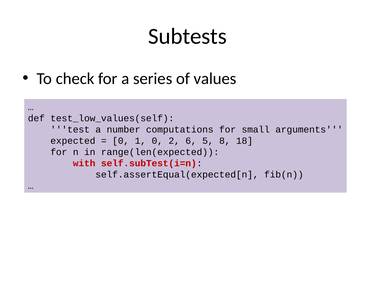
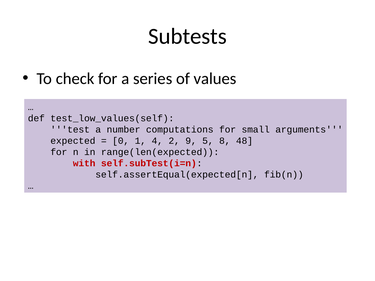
1 0: 0 -> 4 (157, 141)
6: 6 -> 9 (191, 141)
18: 18 -> 48 (244, 141)
